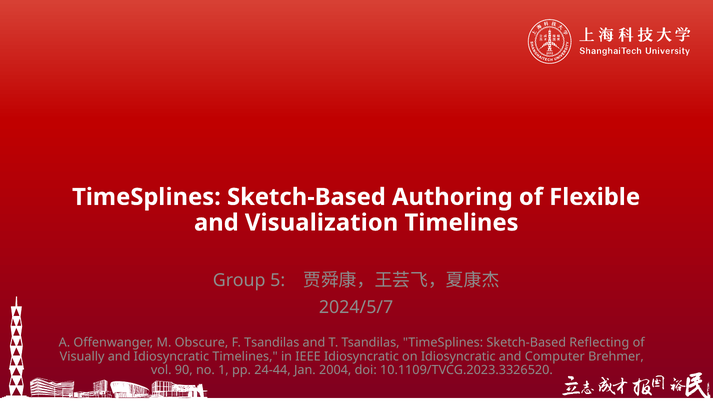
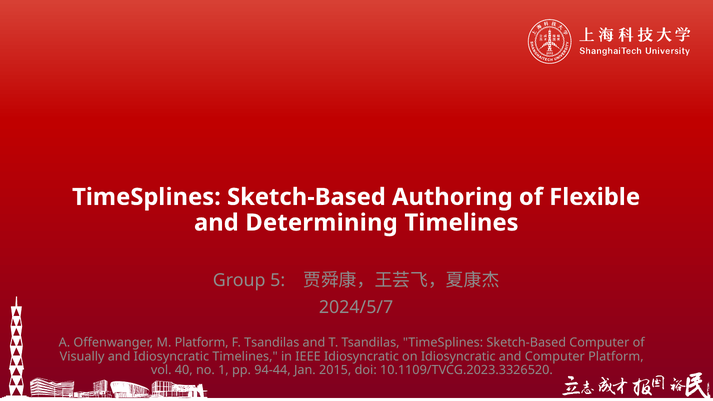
Visualization: Visualization -> Determining (322, 223)
M Obscure: Obscure -> Platform (202, 343)
Sketch-Based Reflecting: Reflecting -> Computer (599, 343)
Computer Brehmer: Brehmer -> Platform (616, 356)
90: 90 -> 40 (184, 370)
24-44: 24-44 -> 94-44 (273, 370)
2004: 2004 -> 2015 (335, 370)
